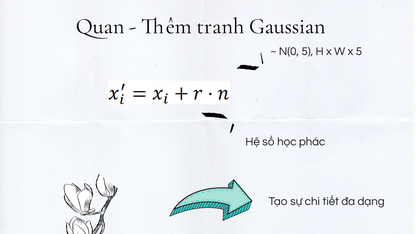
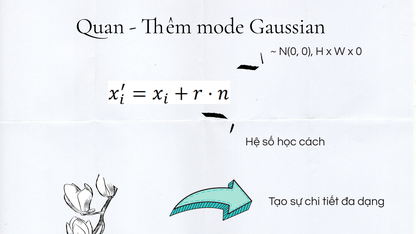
tranh: tranh -> mode (220, 26)
N(0 5: 5 -> 0 (307, 51)
x 5: 5 -> 0 (359, 51)
phác: phác -> cách (312, 142)
